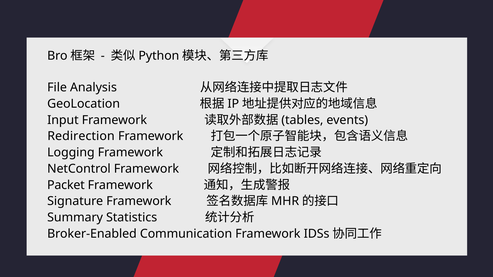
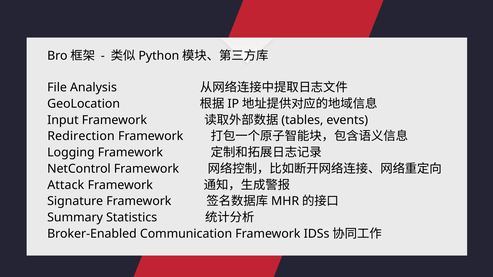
Packet: Packet -> Attack (66, 185)
